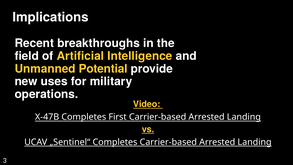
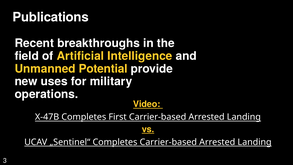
Implications: Implications -> Publications (51, 17)
